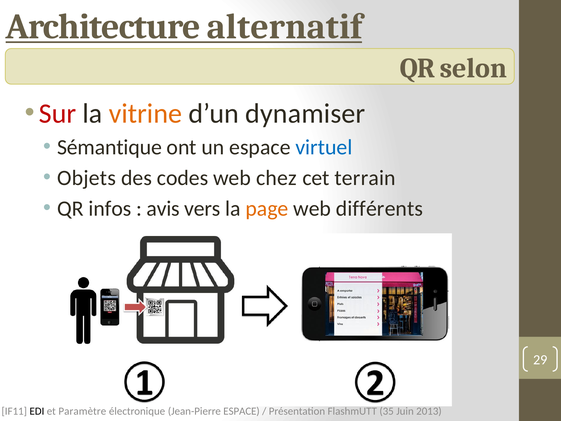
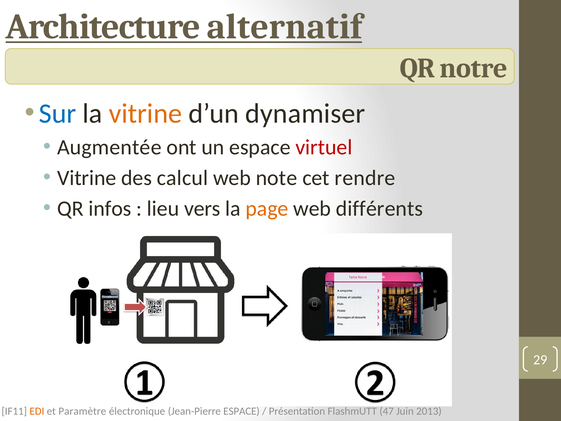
selon: selon -> notre (474, 68)
Sur colour: red -> blue (58, 113)
Sémantique: Sémantique -> Augmentée (109, 147)
virtuel colour: blue -> red (324, 147)
Objets: Objets -> Vitrine (87, 178)
codes: codes -> calcul (182, 178)
chez: chez -> note (276, 178)
terrain: terrain -> rendre (365, 178)
avis: avis -> lieu (163, 208)
EDI colour: black -> orange (37, 411)
35: 35 -> 47 (387, 411)
